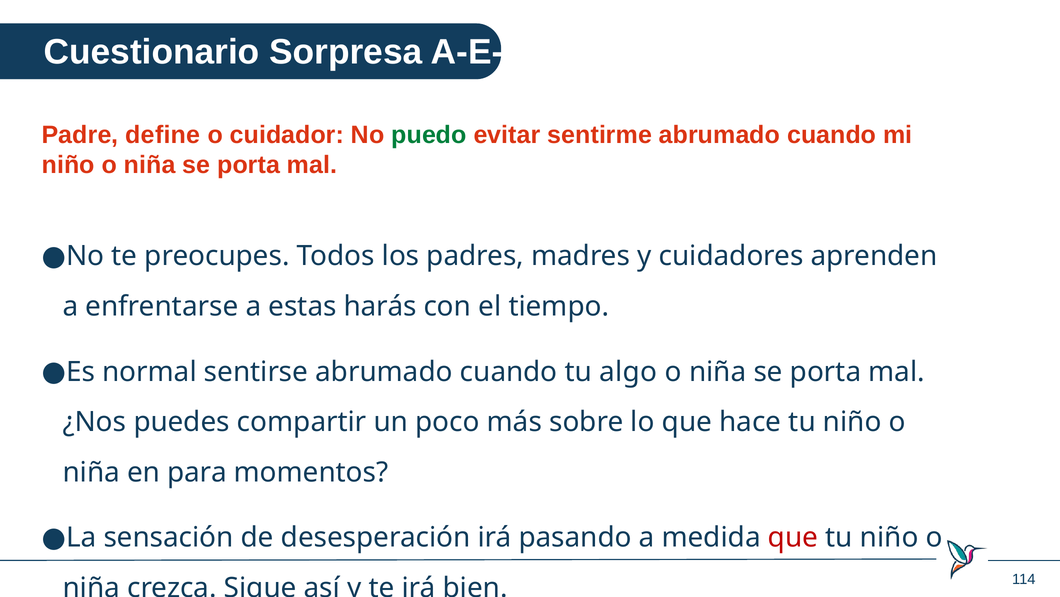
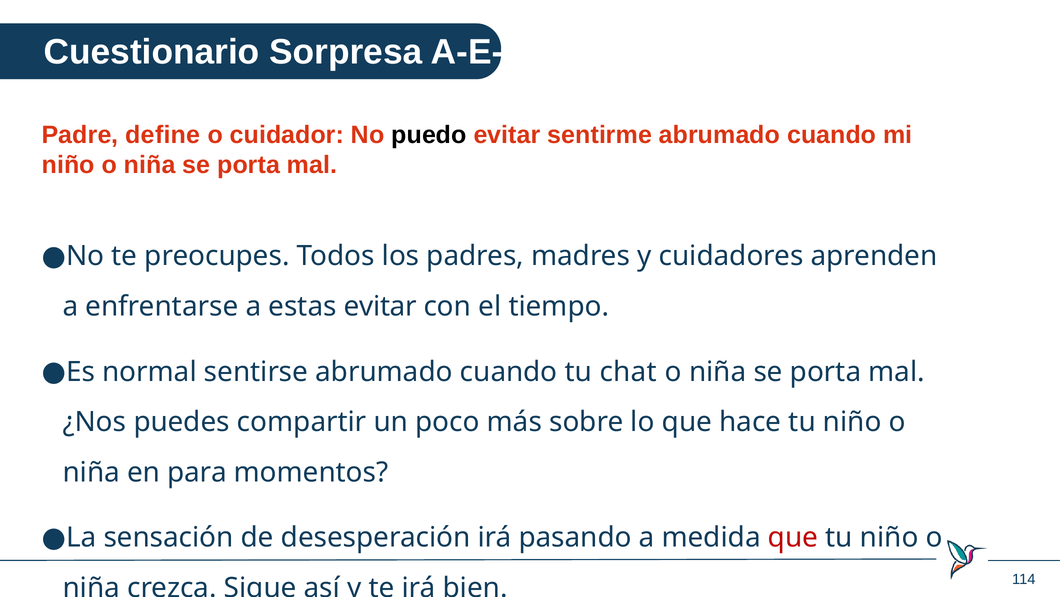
puedo colour: green -> black (429, 135)
estas harás: harás -> evitar (380, 306)
algo: algo -> chat (628, 371)
